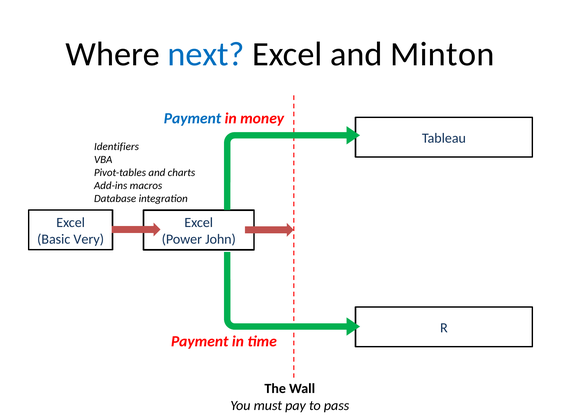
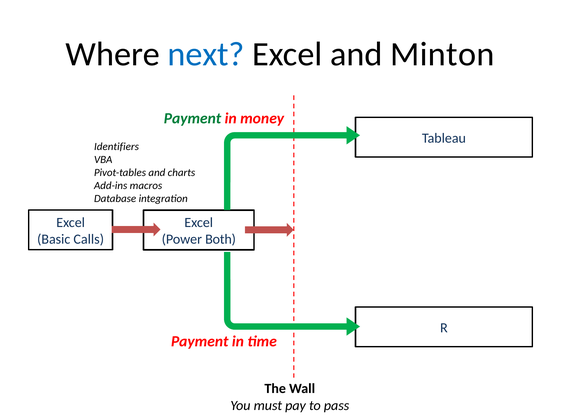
Payment colour: blue -> green (192, 119)
Very: Very -> Calls (89, 240)
John: John -> Both (221, 240)
